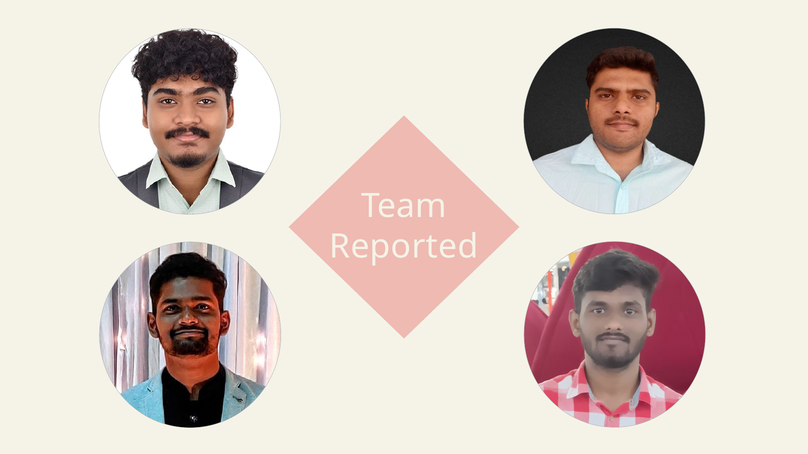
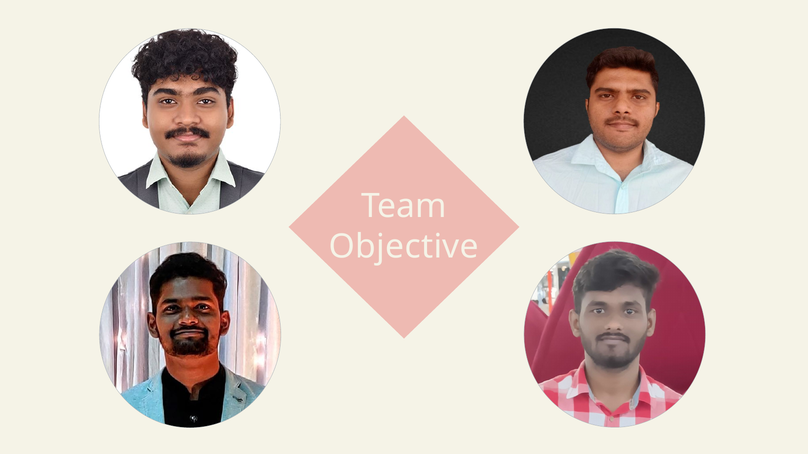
Reported: Reported -> Objective (404, 247)
